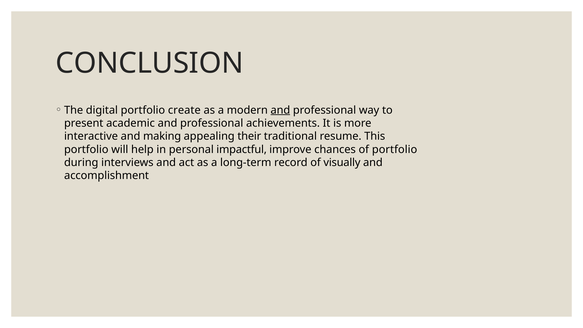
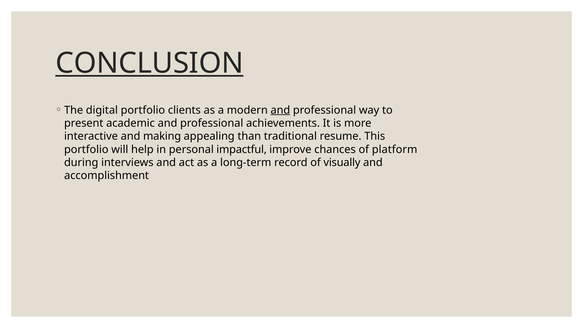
CONCLUSION underline: none -> present (149, 63)
create: create -> clients (184, 110)
their: their -> than (249, 136)
of portfolio: portfolio -> platform (395, 149)
